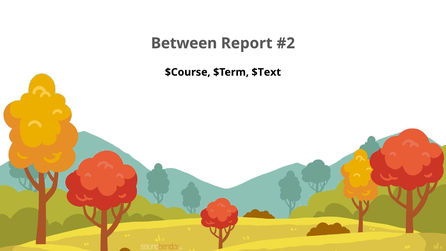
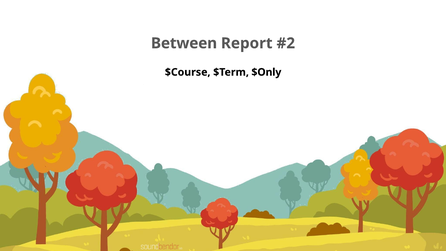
$Text: $Text -> $Only (266, 72)
